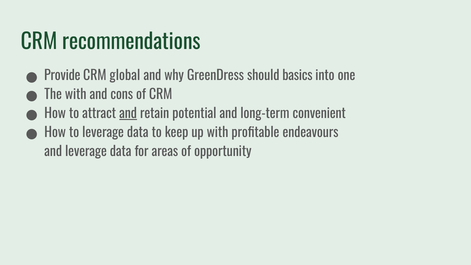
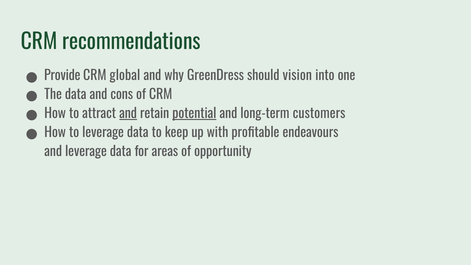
basics: basics -> vision (297, 76)
The with: with -> data (76, 95)
potential underline: none -> present (194, 114)
convenient: convenient -> customers (319, 114)
